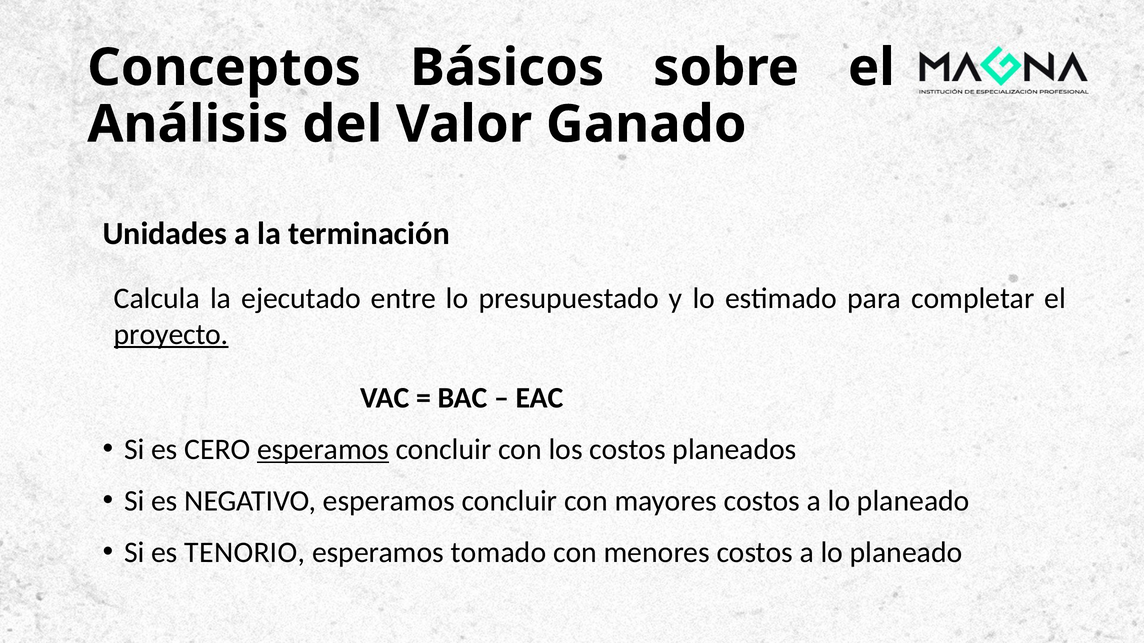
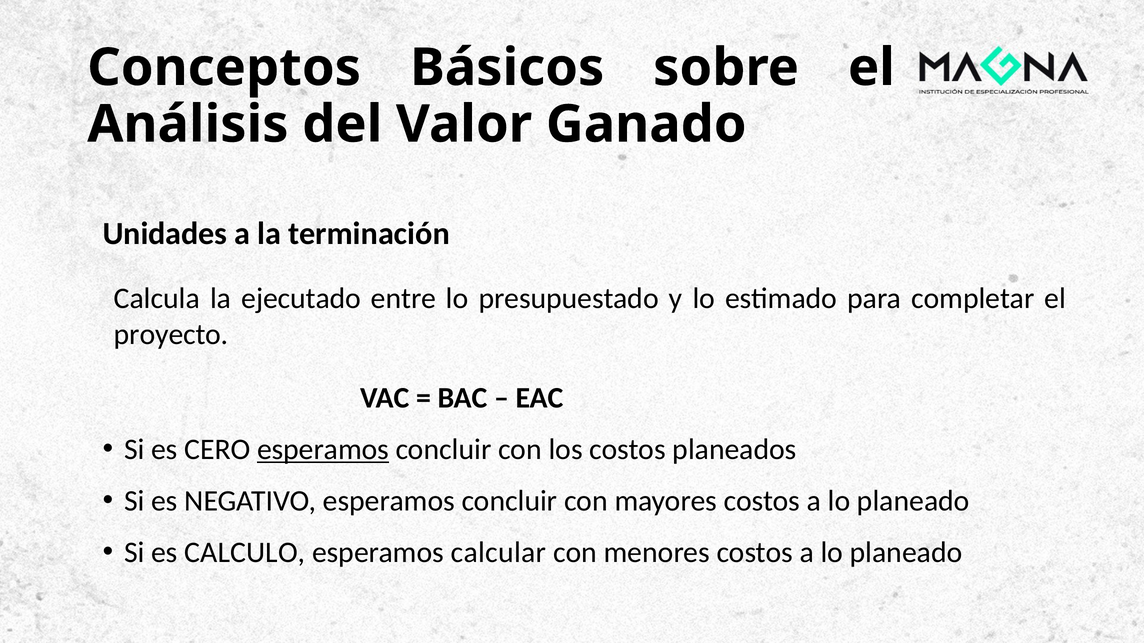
proyecto underline: present -> none (171, 335)
TENORIO: TENORIO -> CALCULO (245, 553)
tomado: tomado -> calcular (498, 553)
